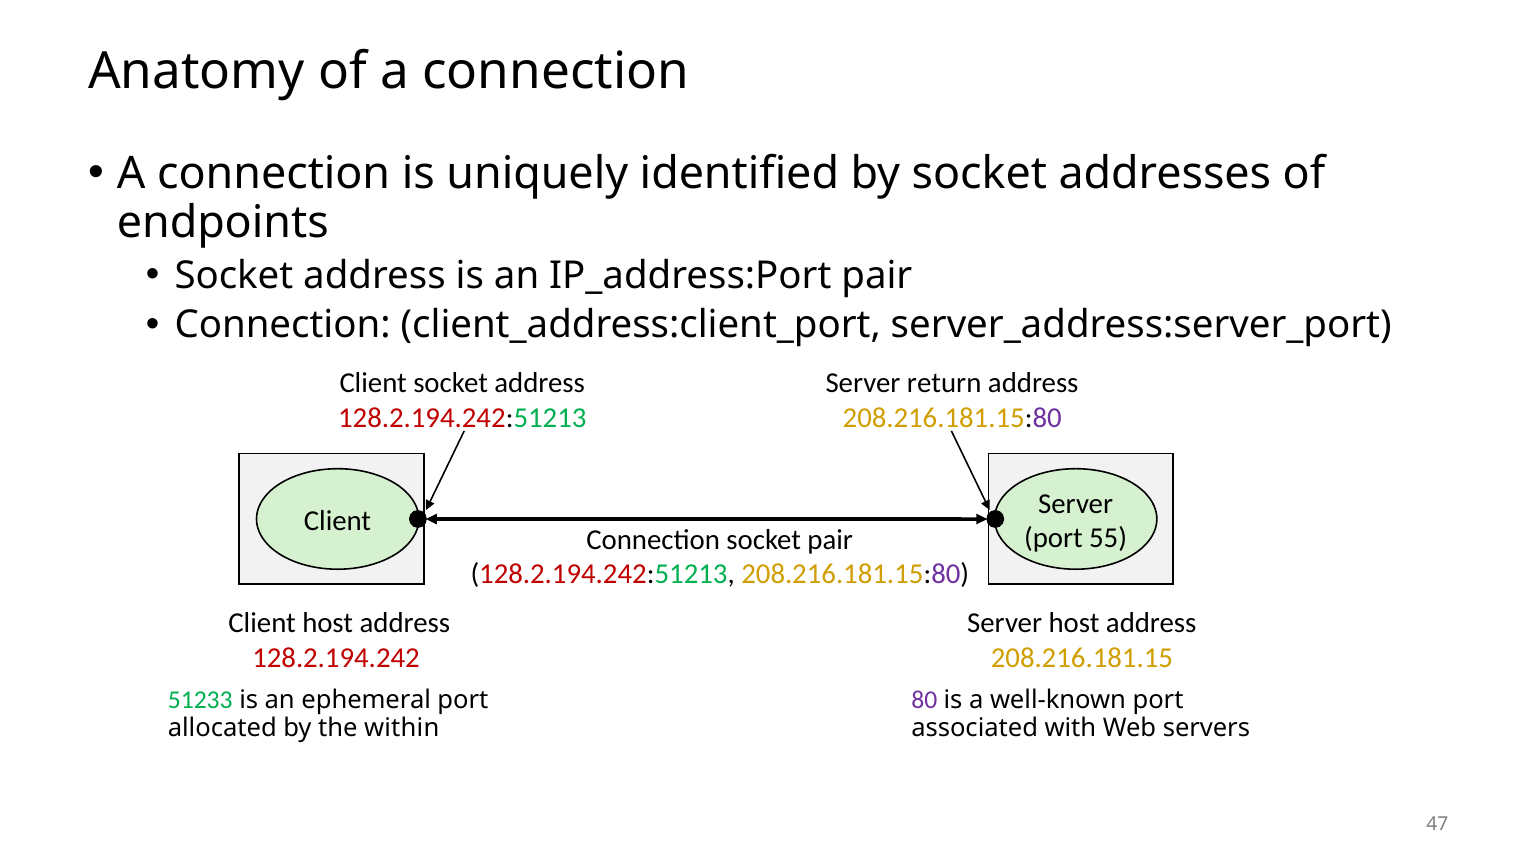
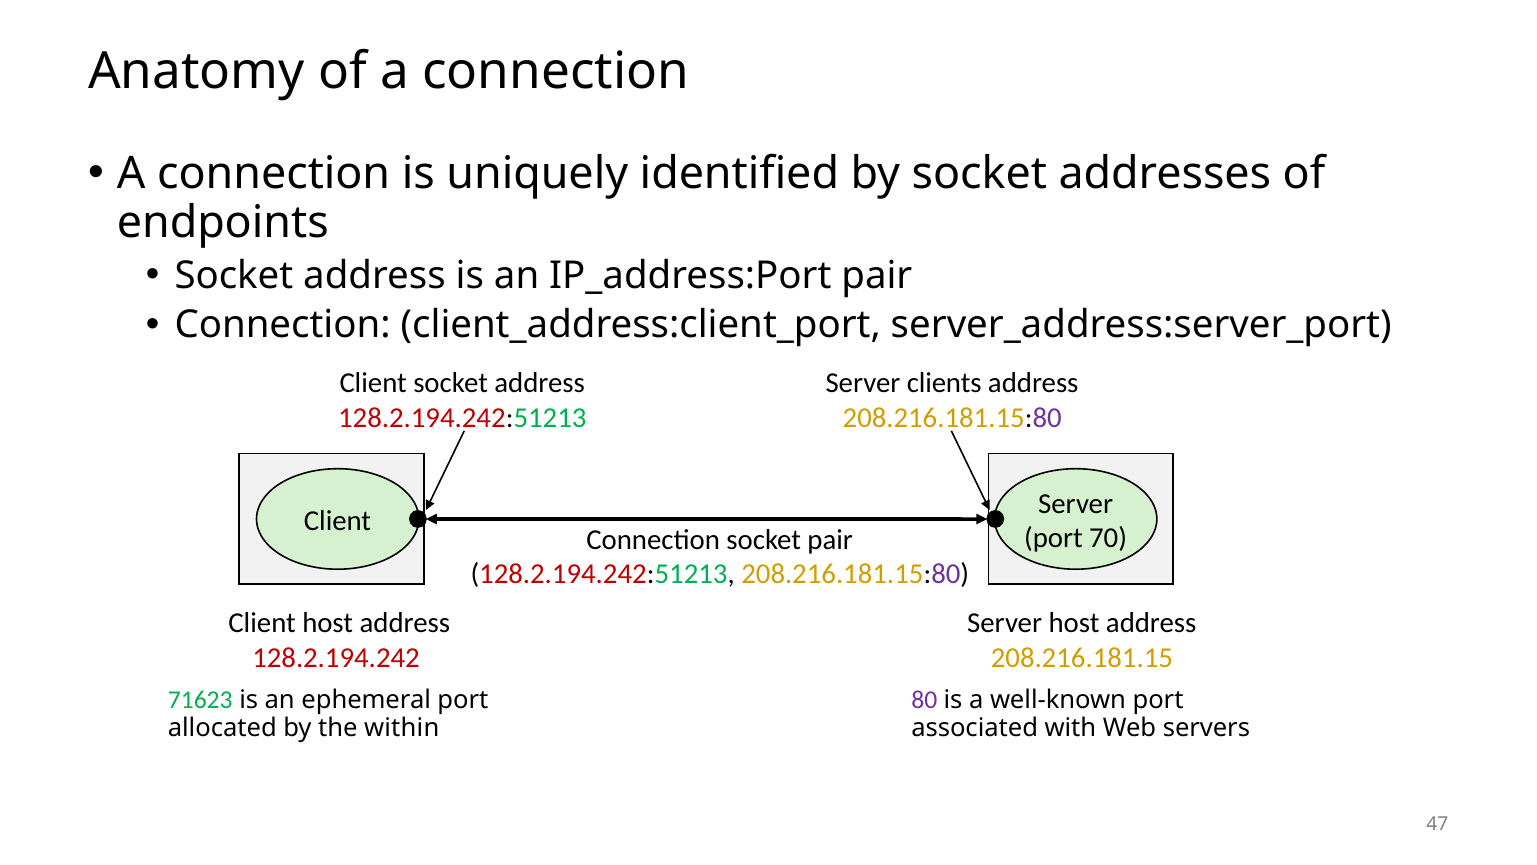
return: return -> clients (944, 383)
55: 55 -> 70 (1108, 538)
51233: 51233 -> 71623 (200, 700)
